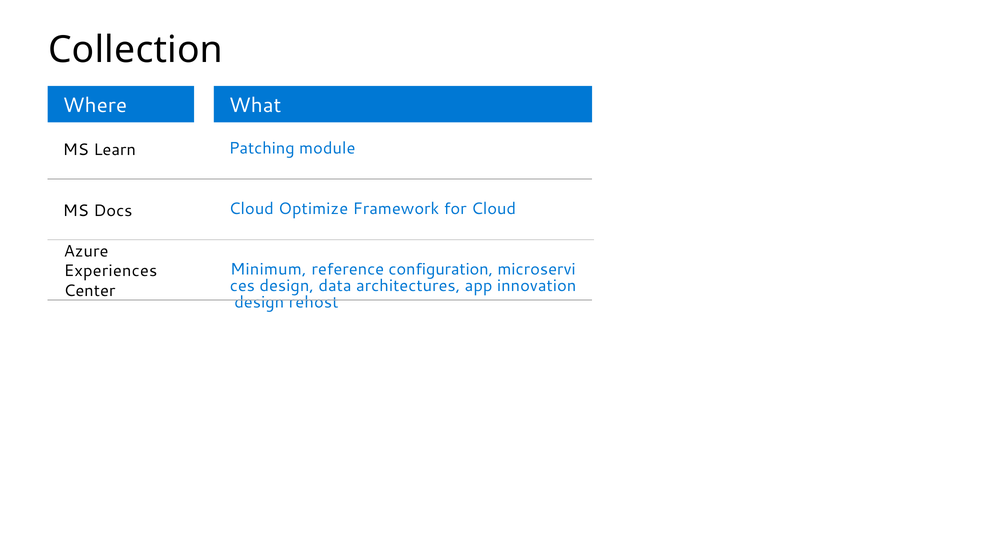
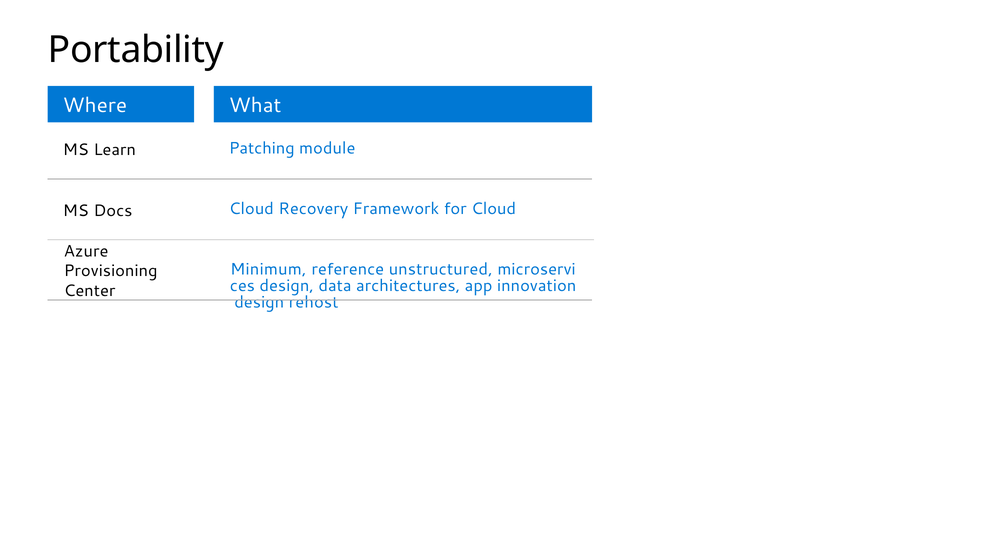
Collection: Collection -> Portability (136, 50)
Optimize: Optimize -> Recovery (313, 209)
configuration: configuration -> unstructured (441, 269)
Experiences: Experiences -> Provisioning (111, 271)
